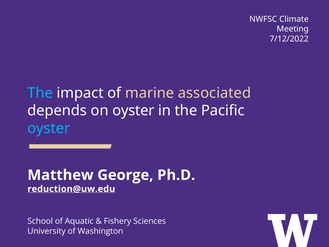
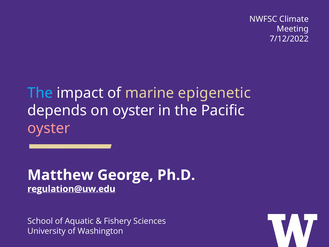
associated: associated -> epigenetic (214, 93)
oyster colour: light blue -> pink (49, 128)
reduction@uw.edu: reduction@uw.edu -> regulation@uw.edu (71, 189)
